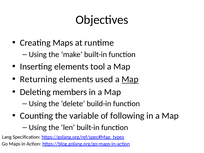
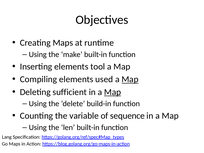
Returning: Returning -> Compiling (38, 79)
members: members -> sufficient (70, 92)
Map underline: none -> present (113, 92)
following: following -> sequence (127, 116)
